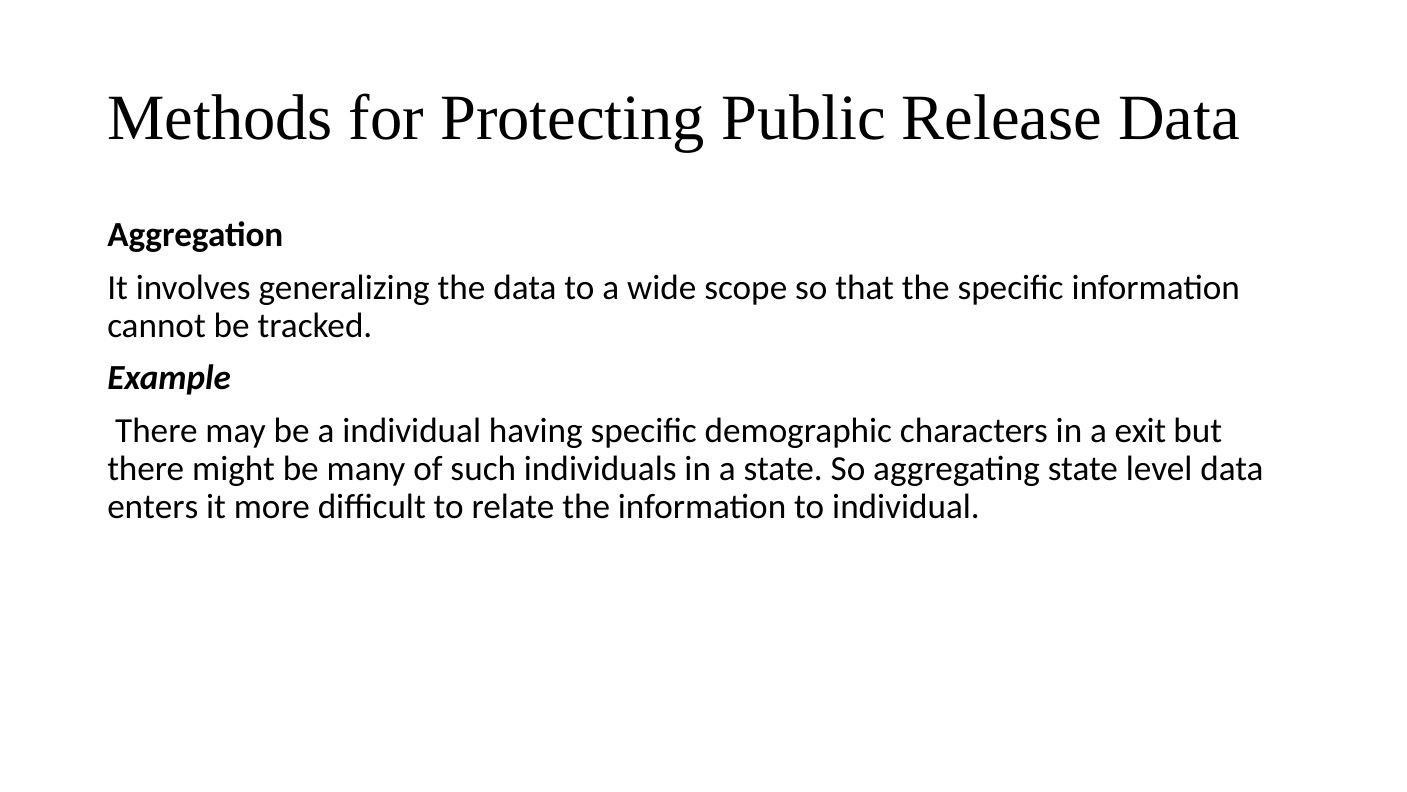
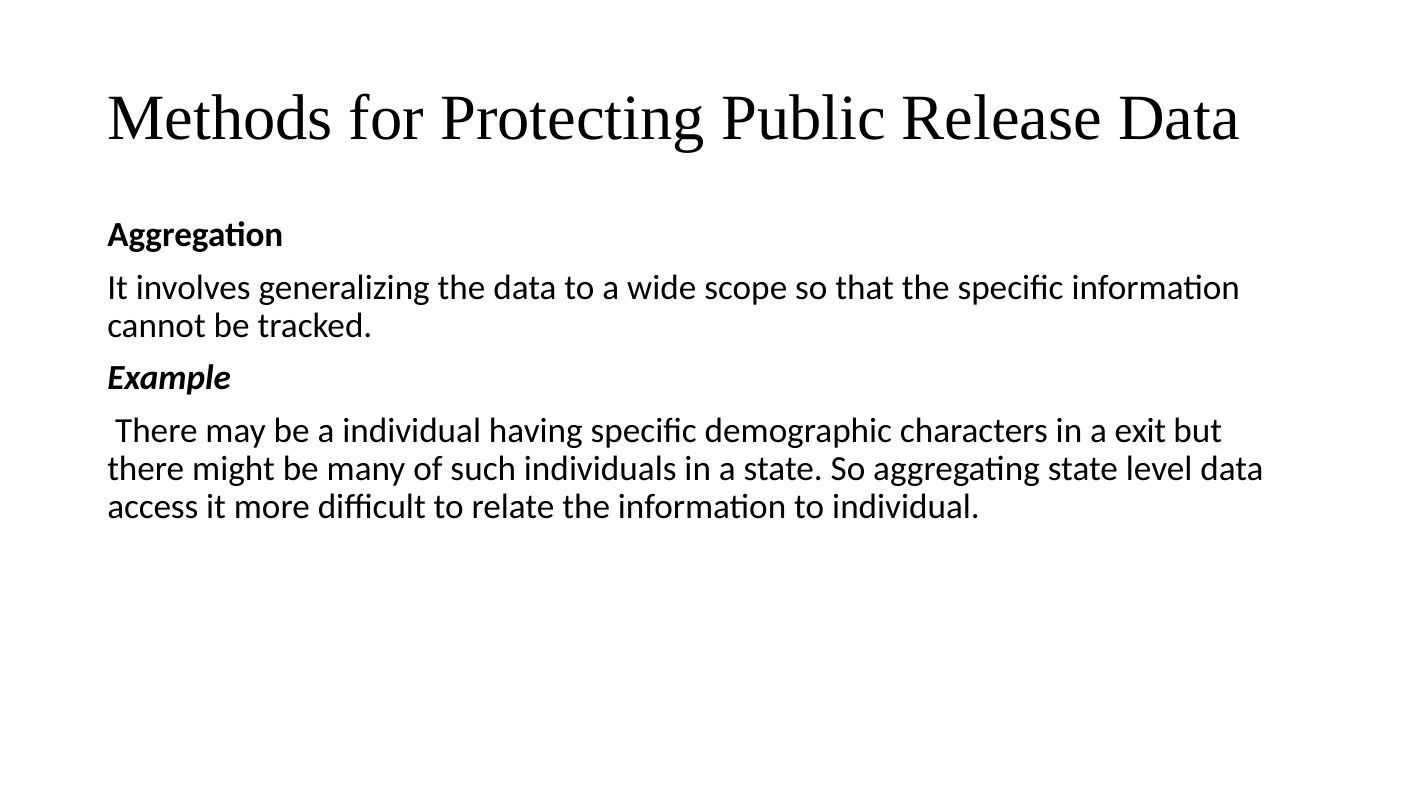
enters: enters -> access (153, 507)
